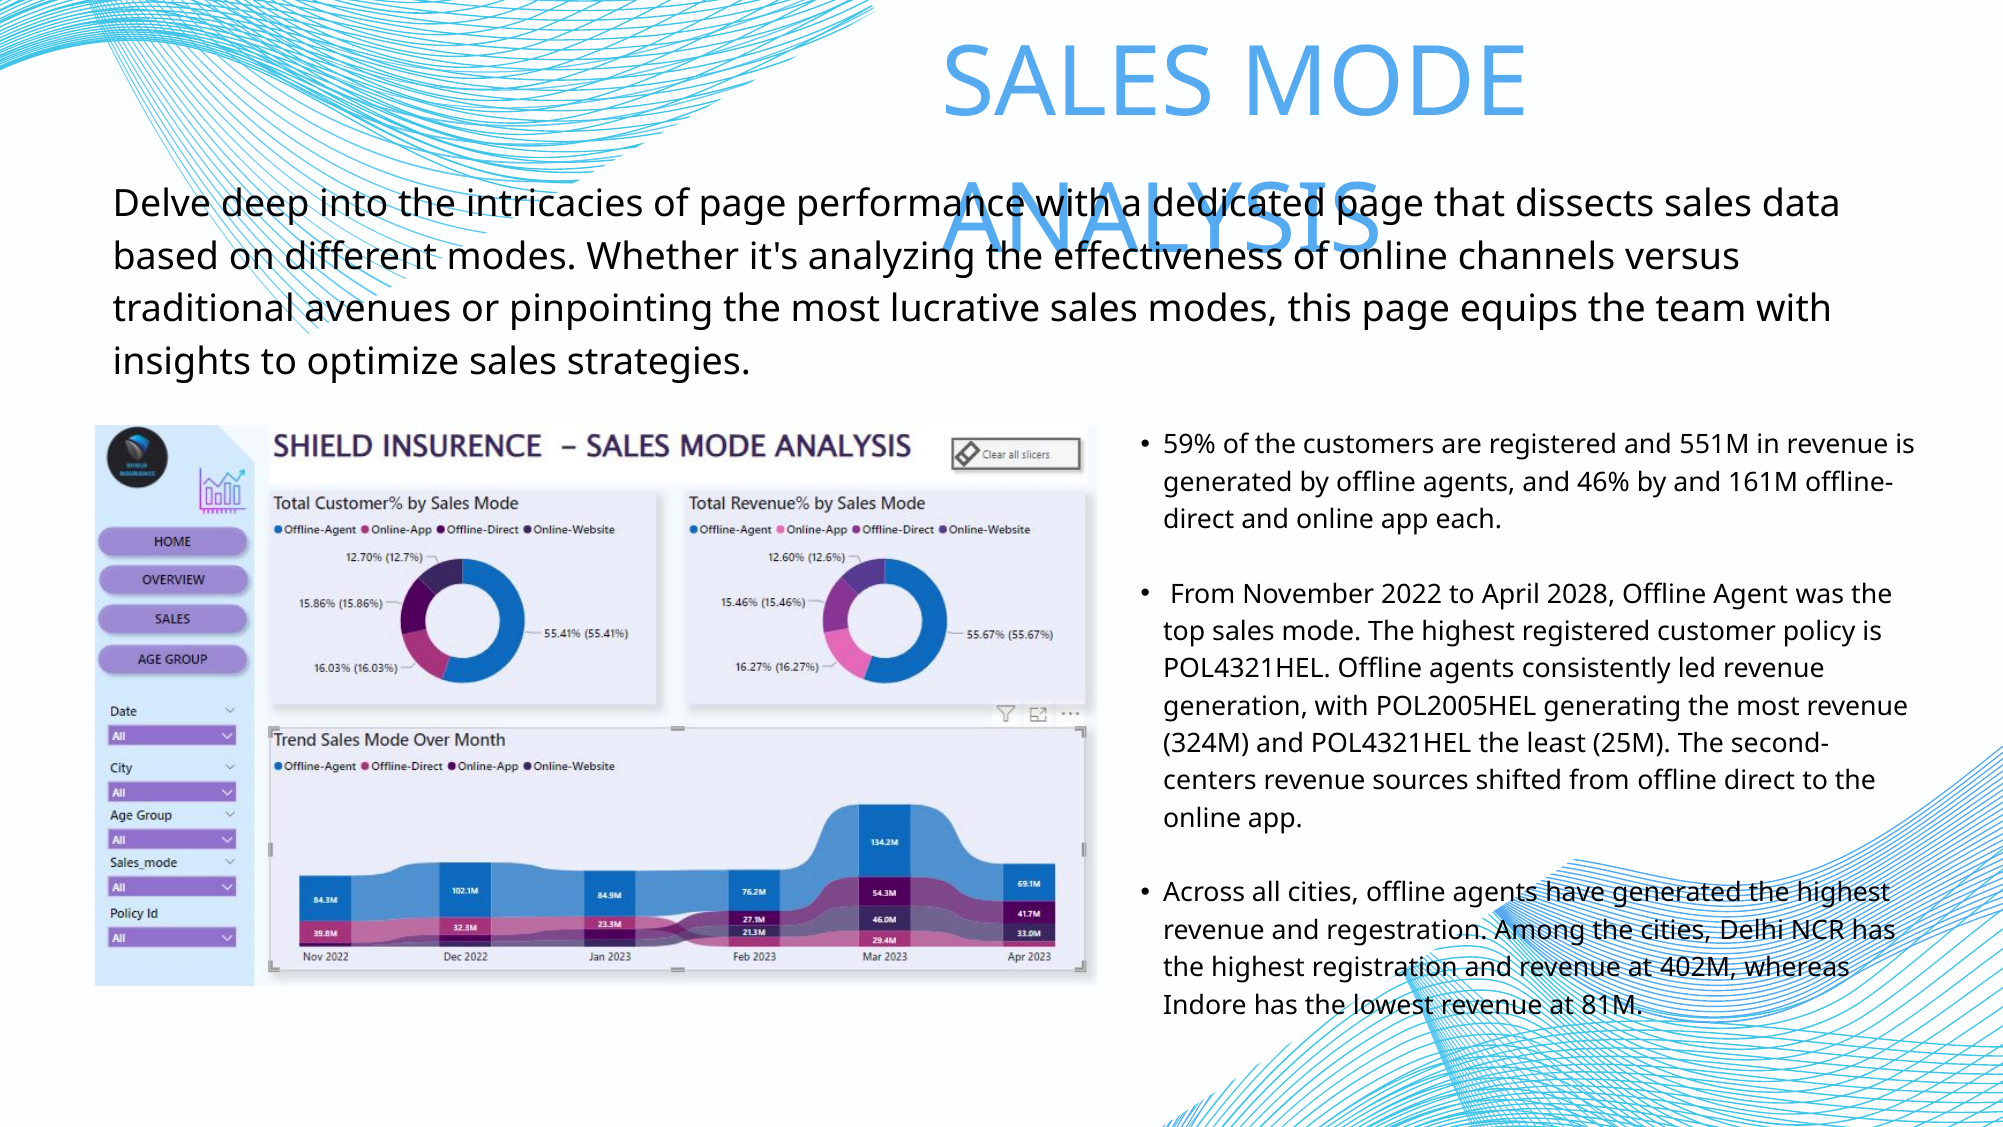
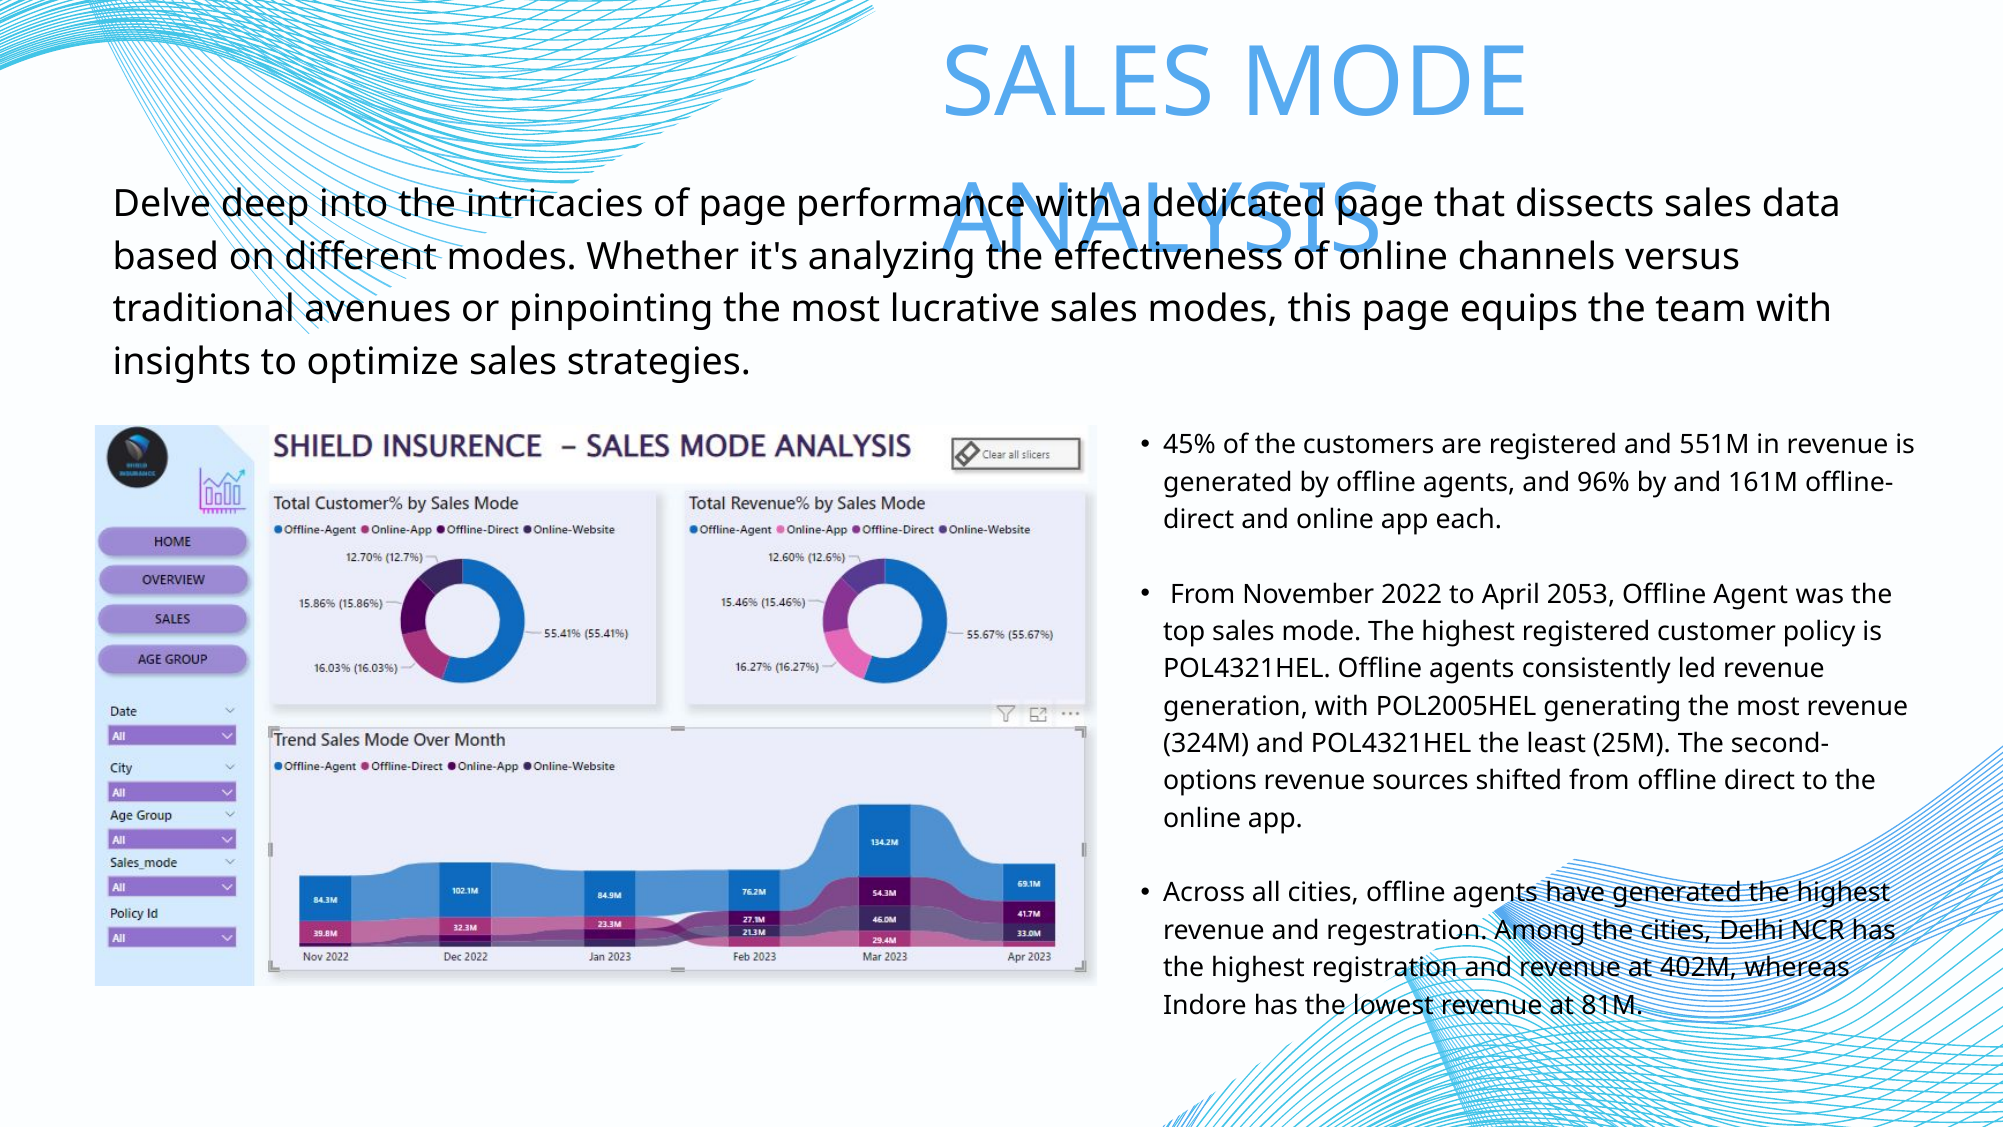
59%: 59% -> 45% (1190, 445)
46%: 46% -> 96% (1603, 482)
2028: 2028 -> 2053 (1581, 594)
centers: centers -> options (1210, 781)
